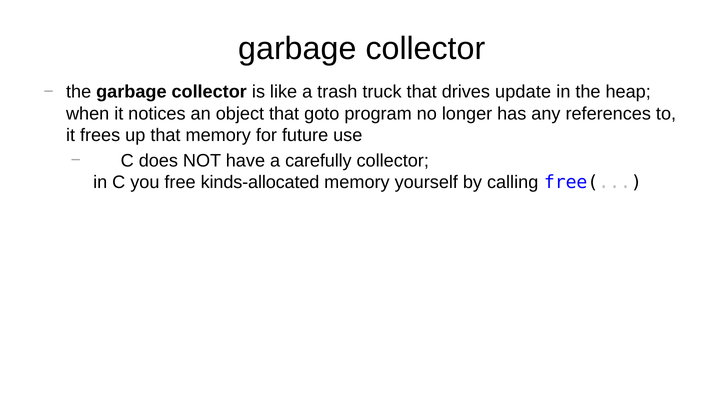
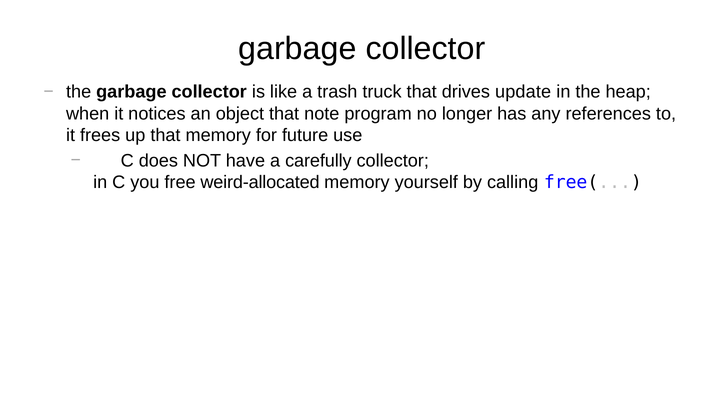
goto: goto -> note (322, 114)
kinds-allocated: kinds-allocated -> weird-allocated (260, 183)
